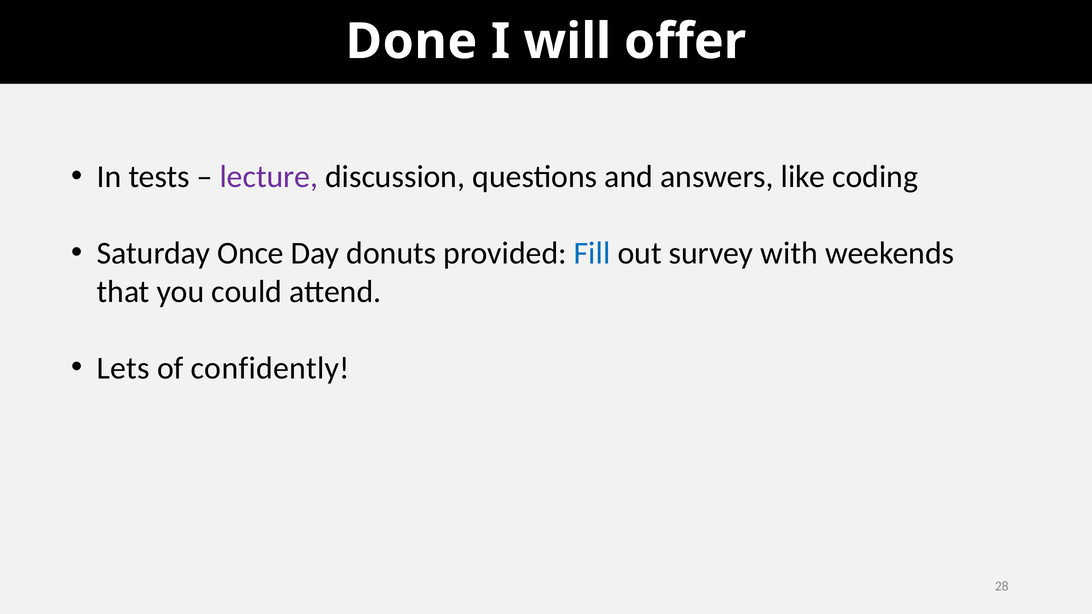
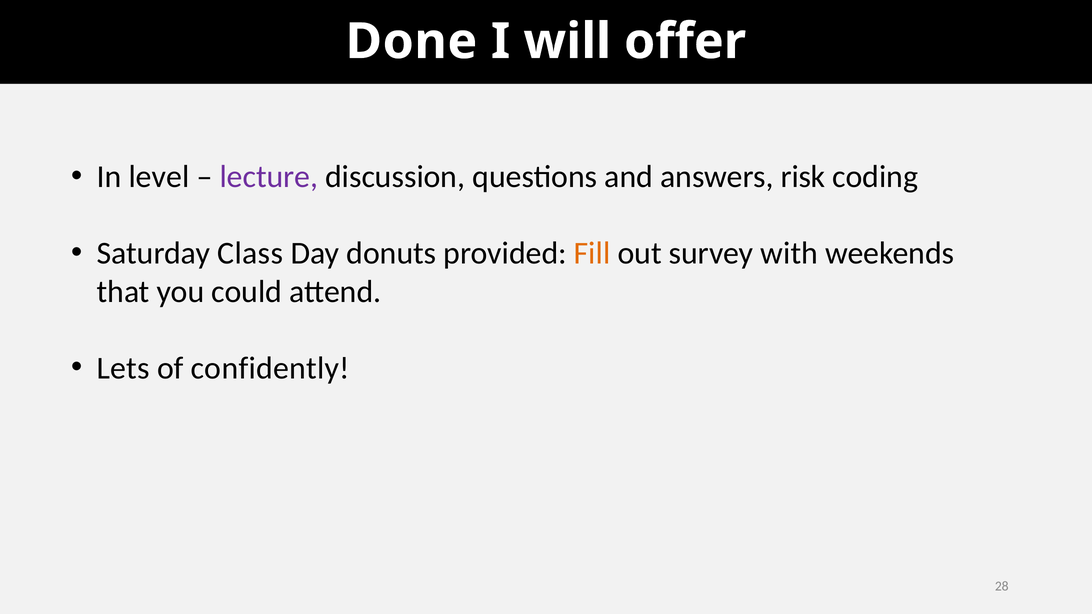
tests: tests -> level (159, 177)
like: like -> risk (803, 177)
Once: Once -> Class (250, 253)
Fill colour: blue -> orange (592, 253)
